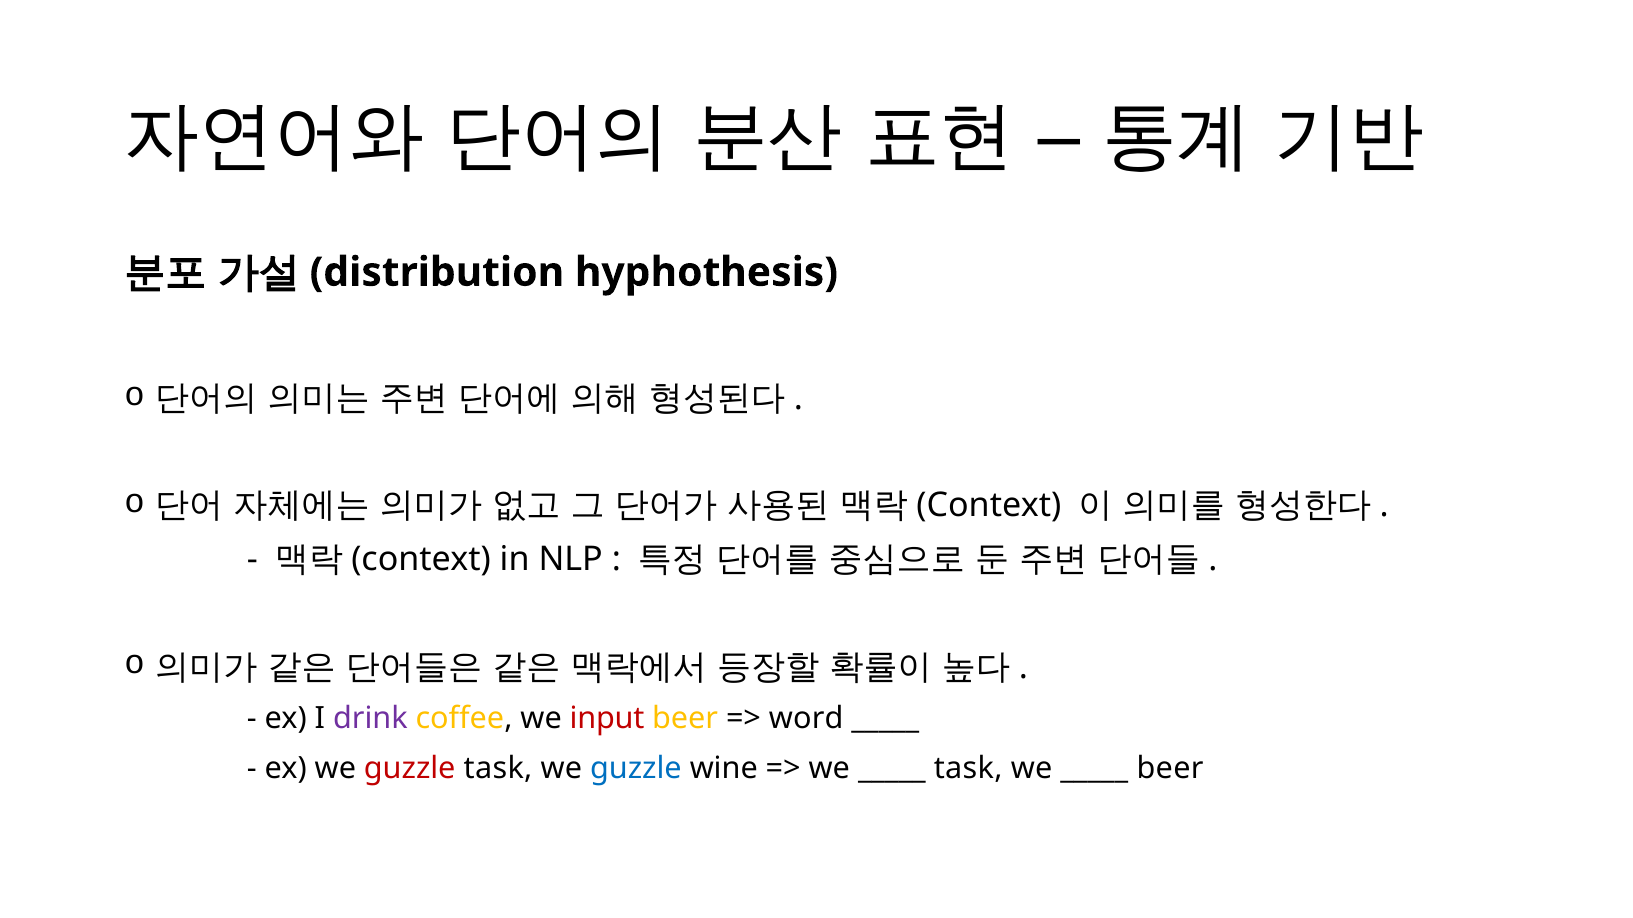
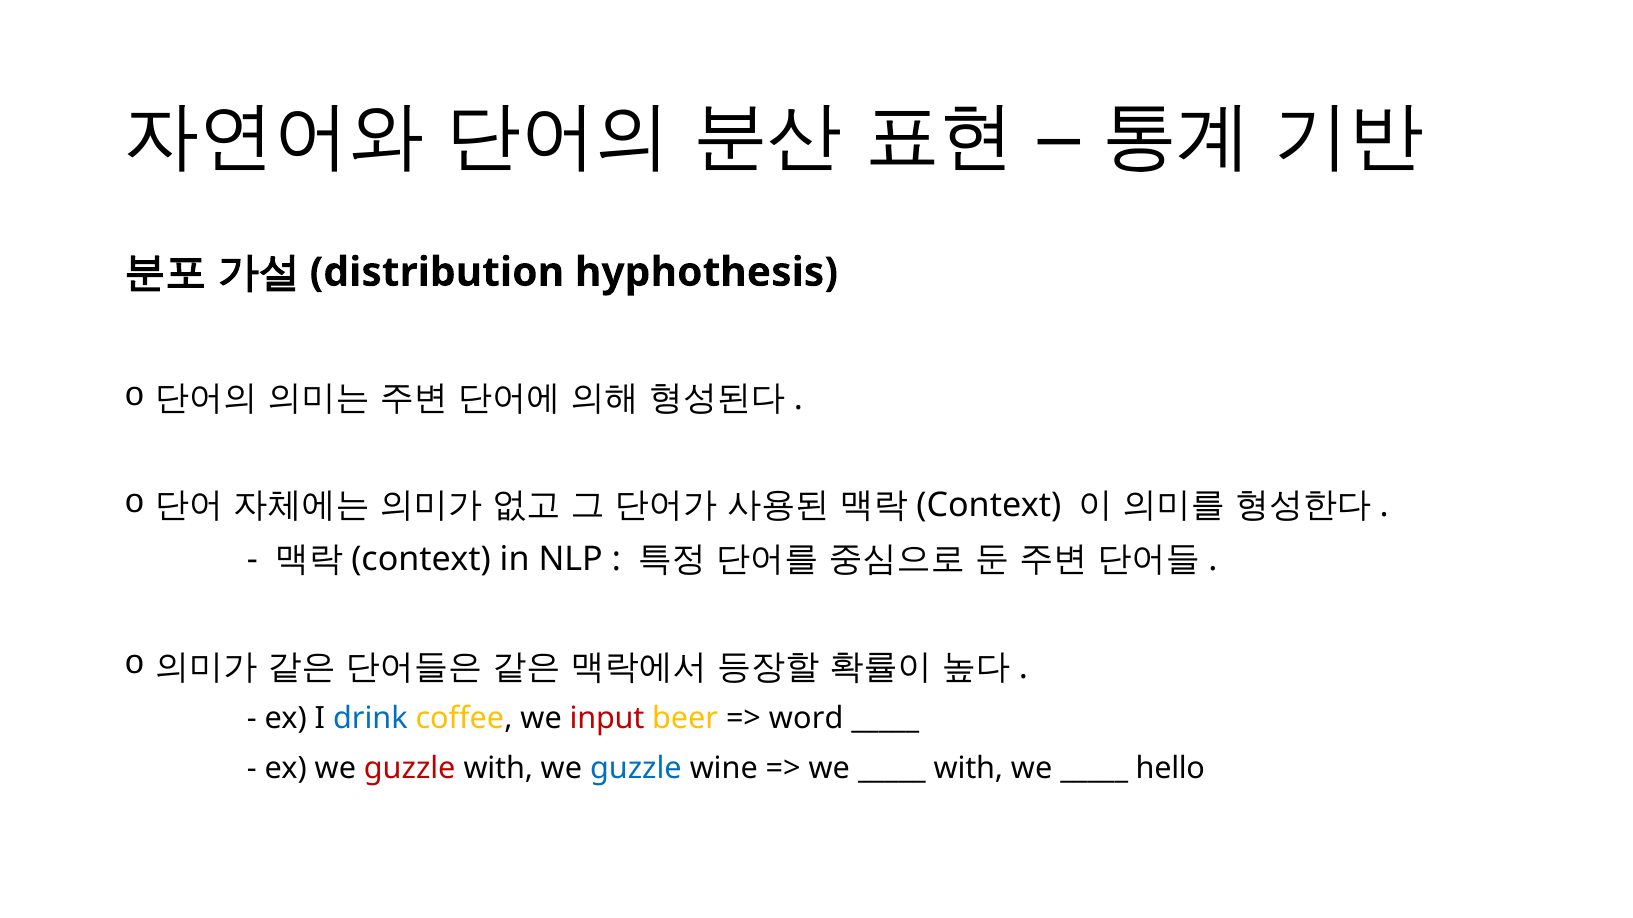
drink colour: purple -> blue (370, 719)
guzzle task: task -> with (498, 769)
task: task -> with (968, 769)
beer: beer -> hello (1170, 769)
